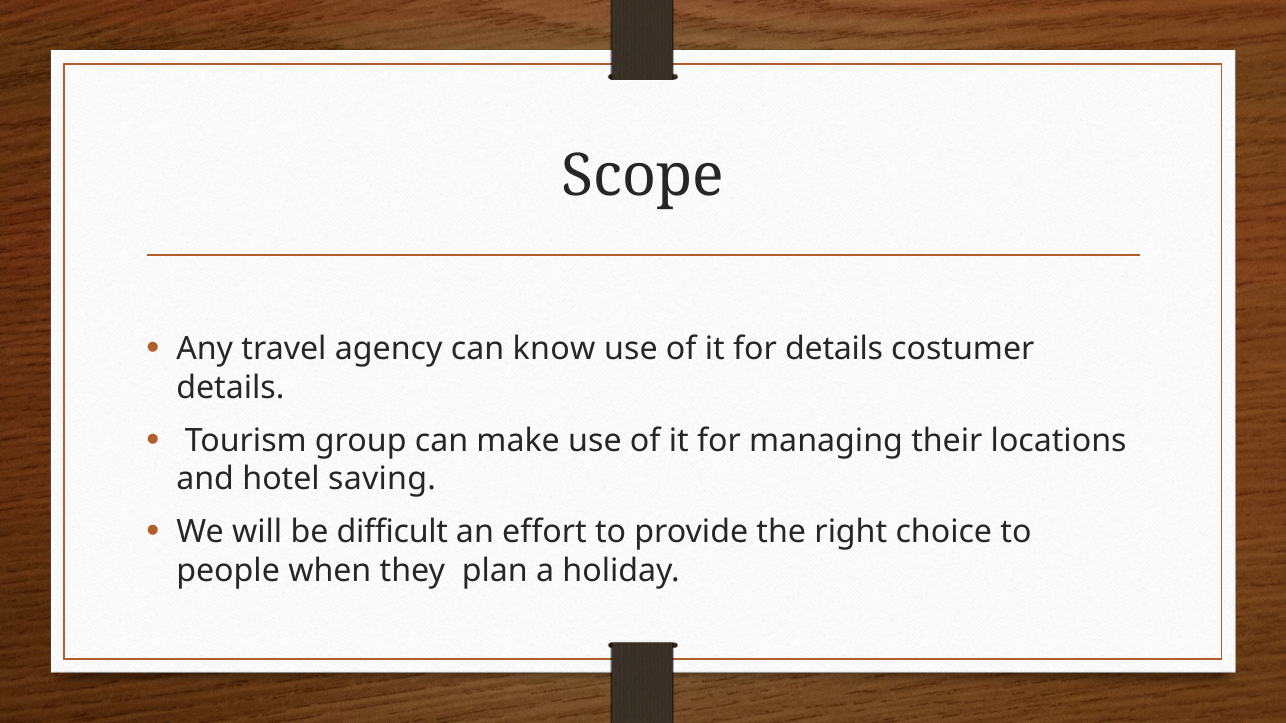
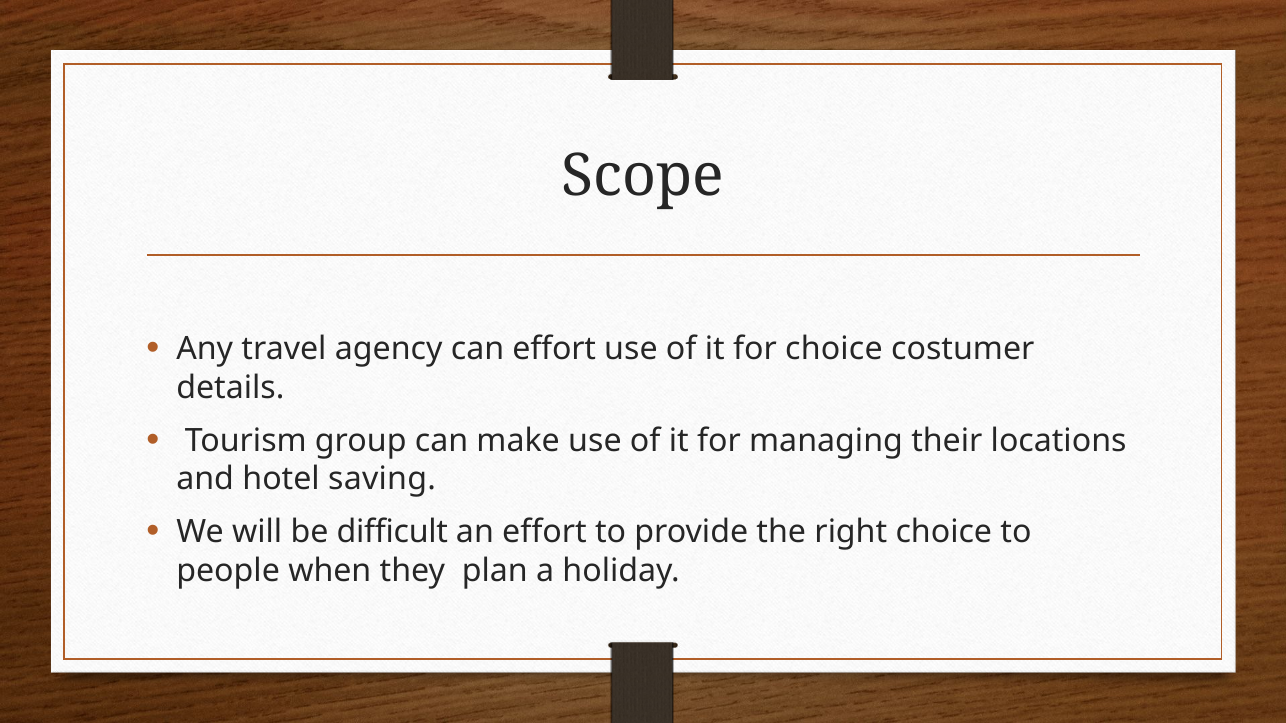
can know: know -> effort (554, 349)
for details: details -> choice (834, 349)
